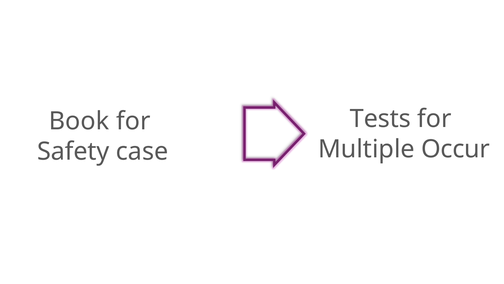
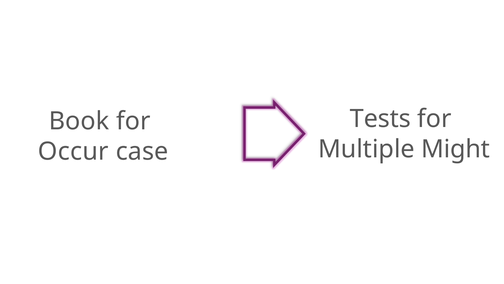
Occur: Occur -> Might (456, 149)
Safety: Safety -> Occur (73, 151)
